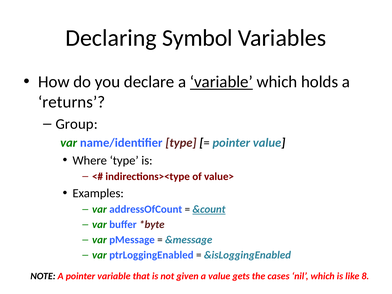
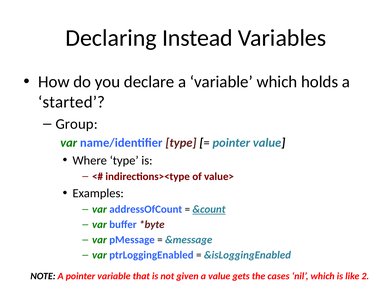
Symbol: Symbol -> Instead (197, 38)
variable underline: present -> none (221, 82)
returns: returns -> started (72, 102)
8: 8 -> 2 (365, 276)
